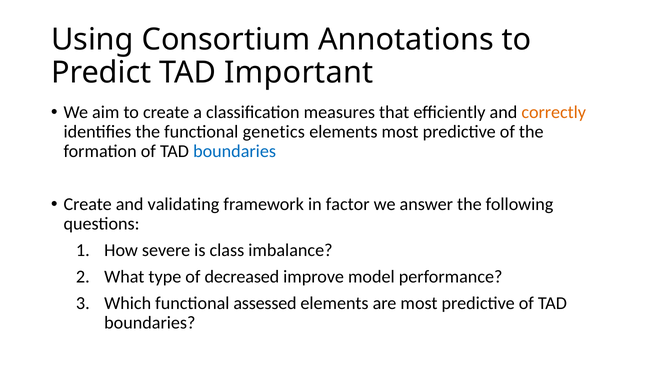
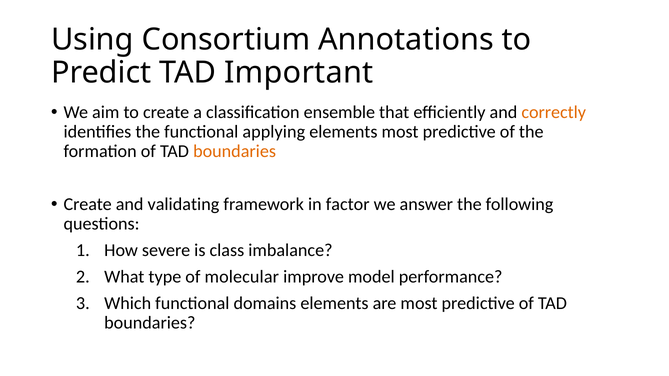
measures: measures -> ensemble (339, 112)
genetics: genetics -> applying (274, 132)
boundaries colour: blue -> orange (235, 151)
decreased: decreased -> molecular (242, 277)
assessed: assessed -> domains (265, 304)
